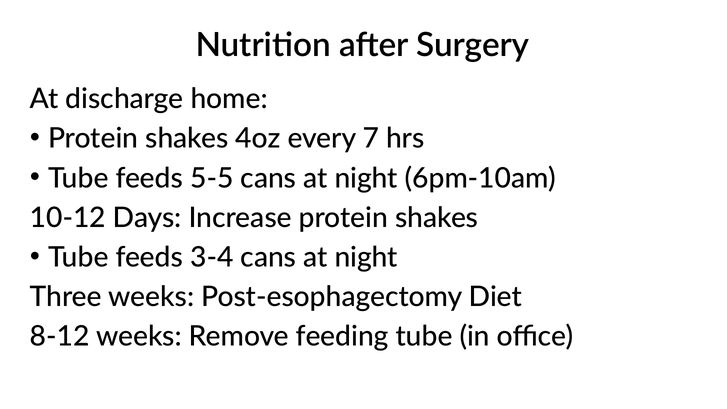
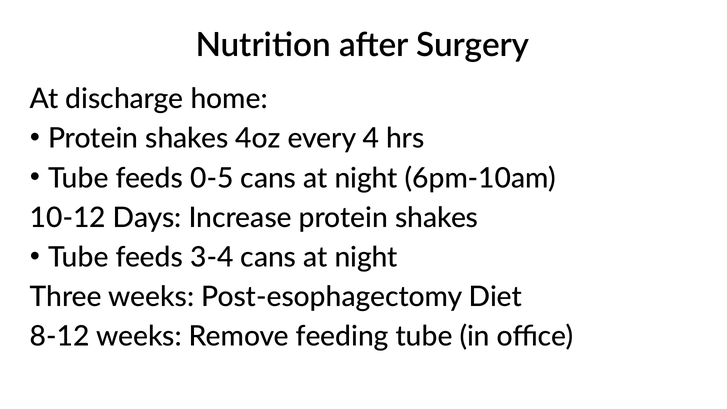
7: 7 -> 4 (371, 139)
5-5: 5-5 -> 0-5 (212, 178)
